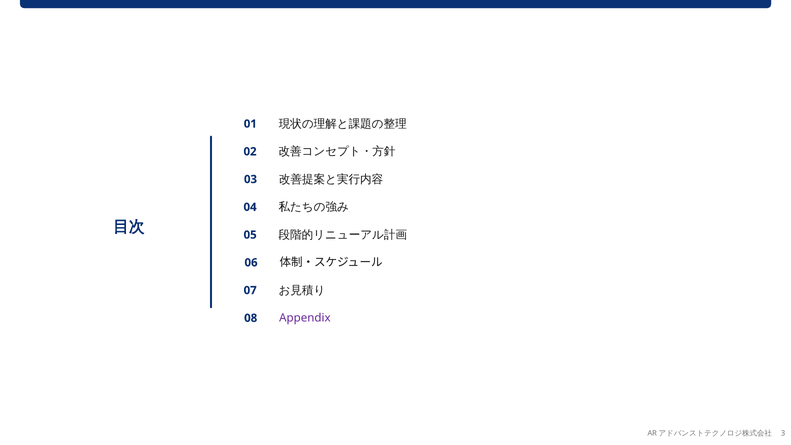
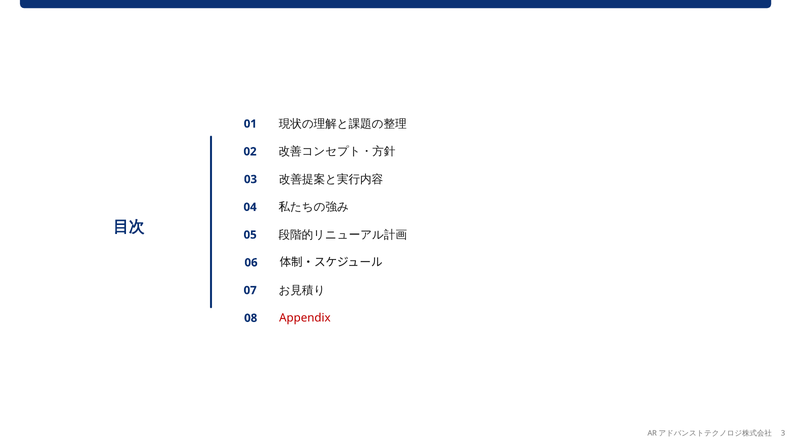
Appendix​ colour: purple -> red (306, 318)
